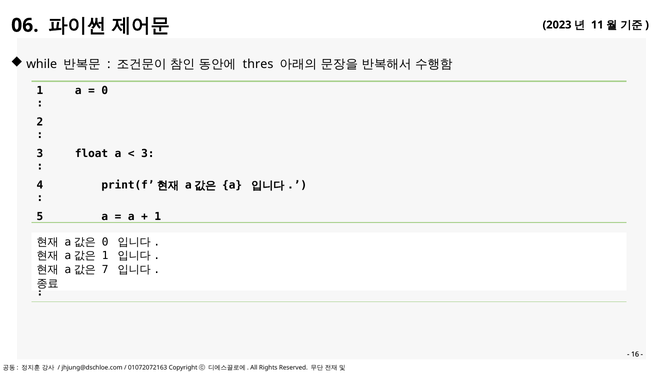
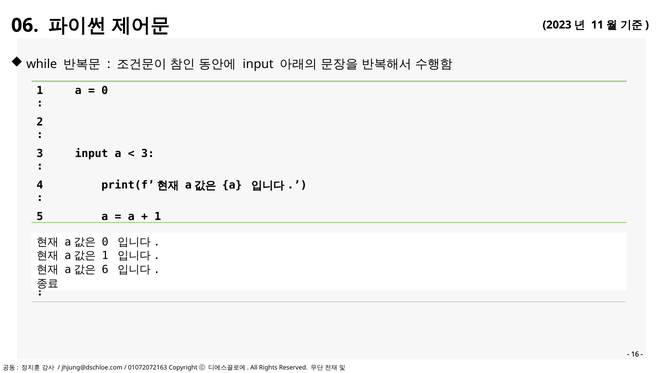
thres: thres -> input (258, 64)
float: float -> input (91, 153)
7: 7 -> 6 (105, 270)
